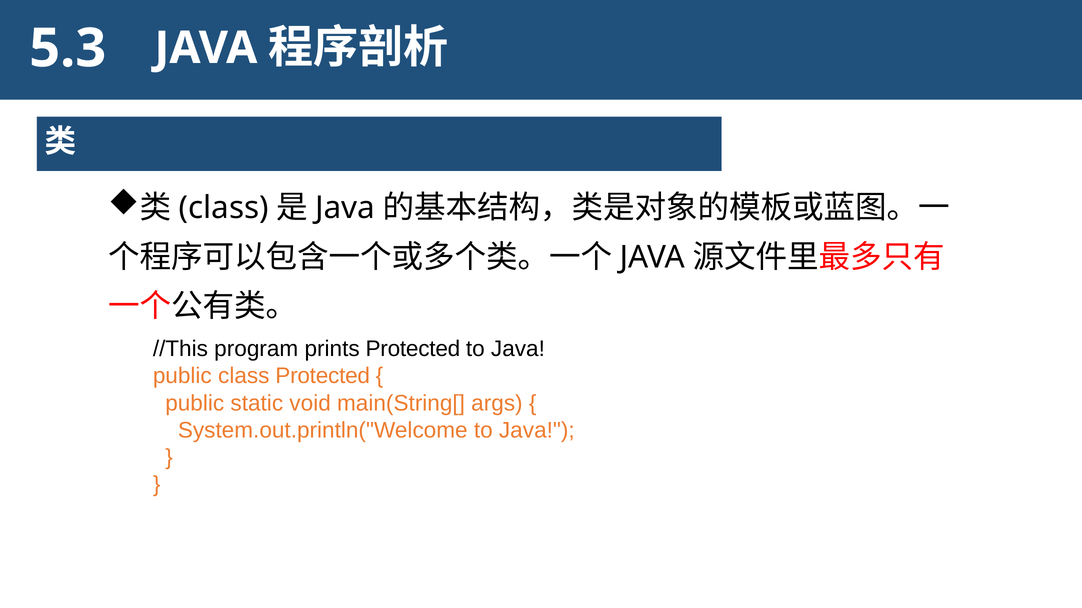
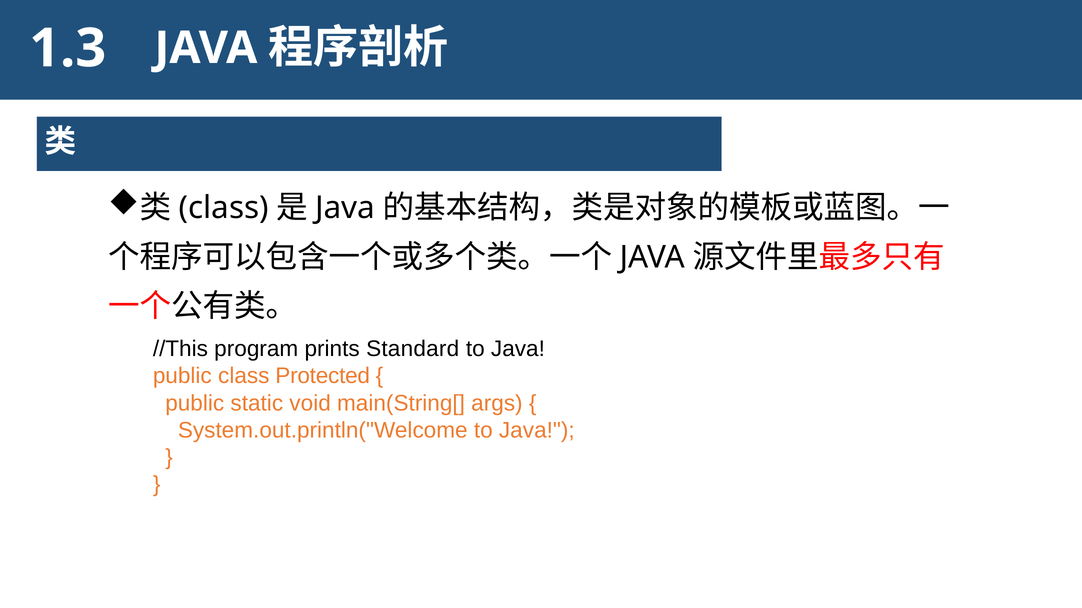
5.3: 5.3 -> 1.3 (68, 49)
prints Protected: Protected -> Standard (413, 349)
